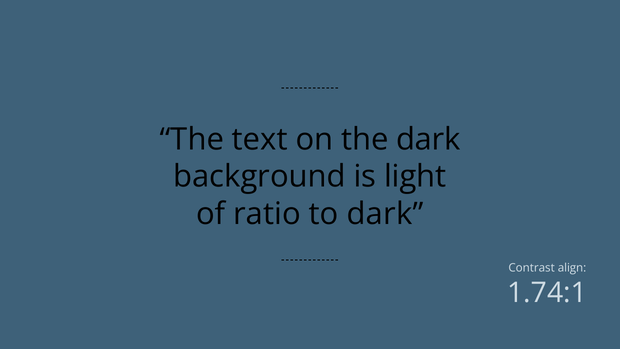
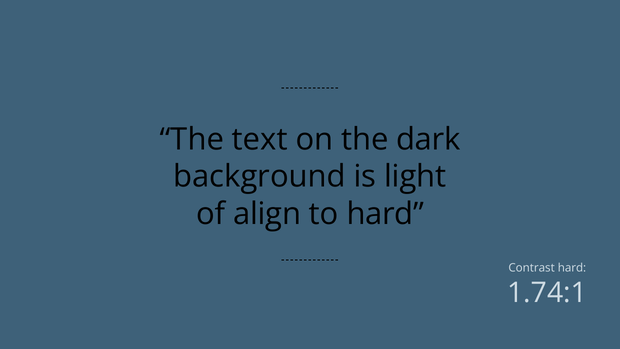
ratio: ratio -> align (267, 214)
to dark: dark -> hard (385, 214)
Contrast align: align -> hard (572, 268)
